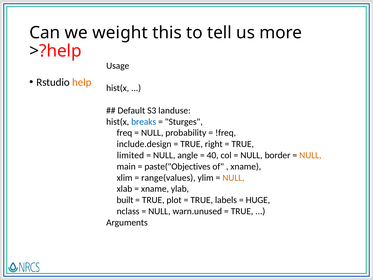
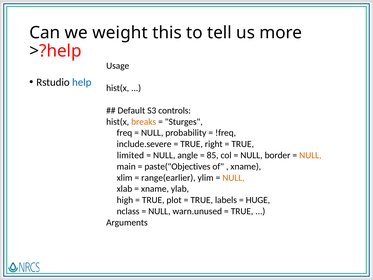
help colour: orange -> blue (82, 82)
landuse: landuse -> controls (175, 110)
breaks colour: blue -> orange (144, 122)
include.design: include.design -> include.severe (144, 144)
40: 40 -> 85 (213, 155)
range(values: range(values -> range(earlier (168, 178)
built: built -> high (125, 200)
